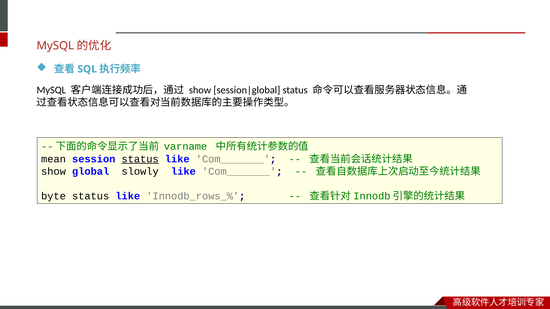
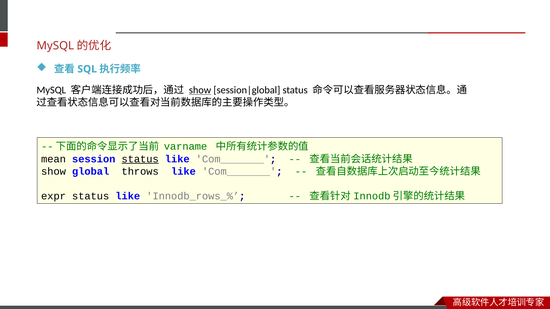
show underline: none -> present (200, 90)
slowly: slowly -> throws (140, 172)
byte: byte -> expr (54, 196)
